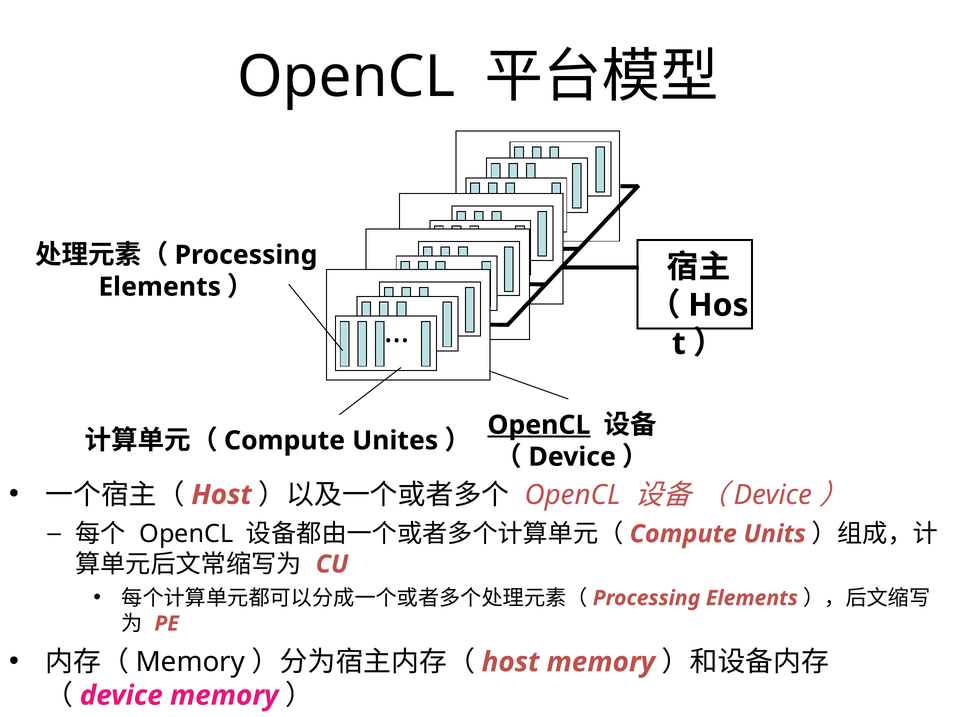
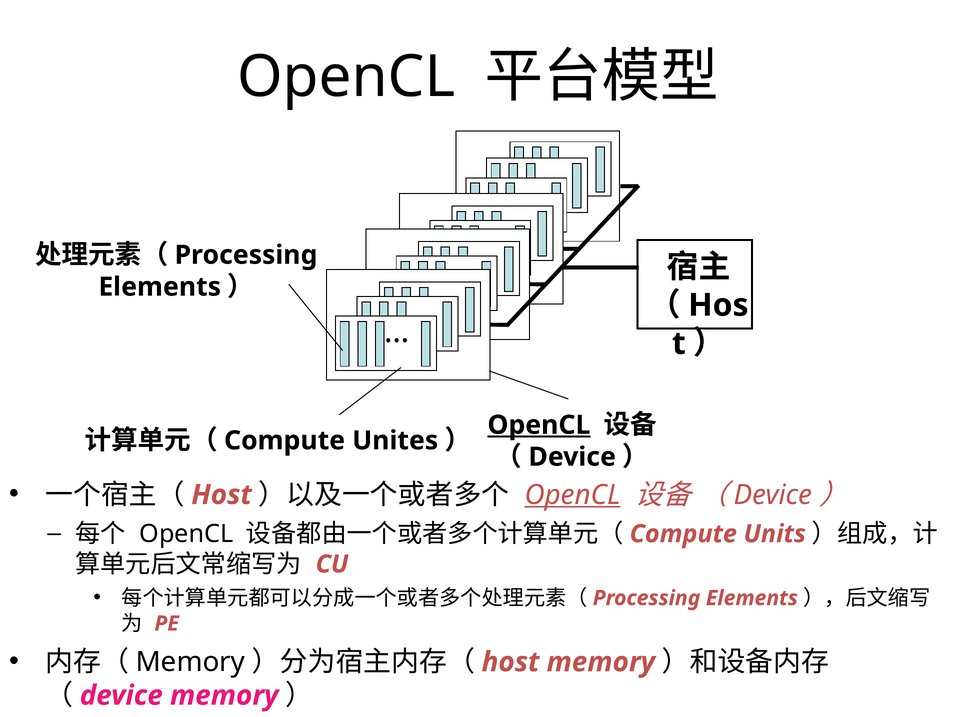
OpenCL underline: none -> present (573, 495)
